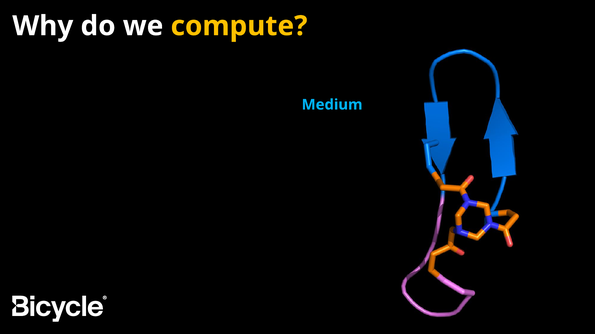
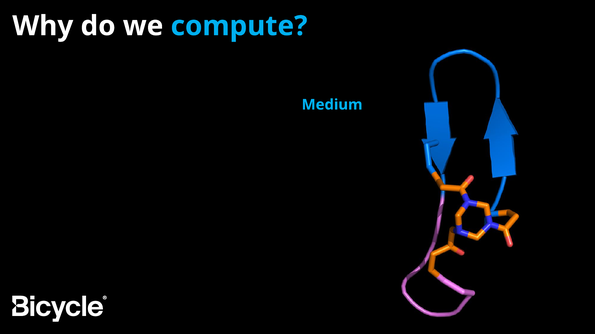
compute colour: yellow -> light blue (239, 26)
